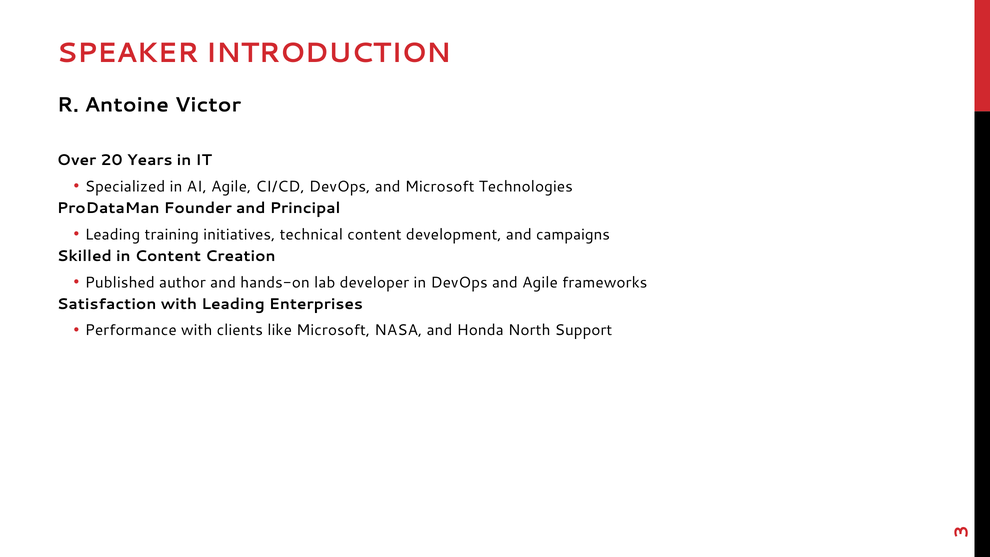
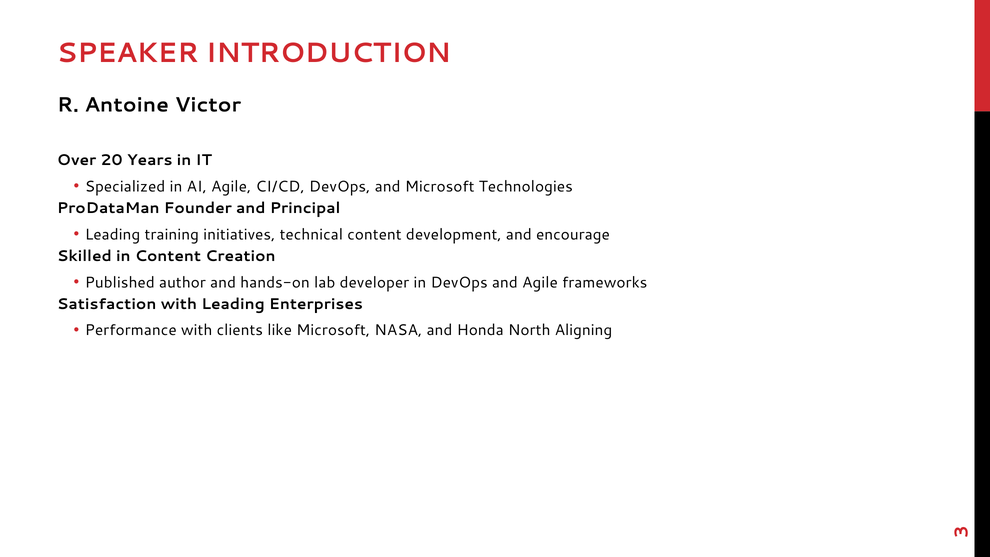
campaigns: campaigns -> encourage (573, 234)
Support: Support -> Aligning (583, 330)
